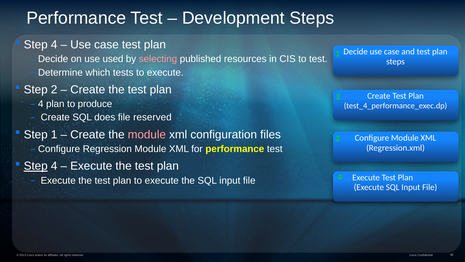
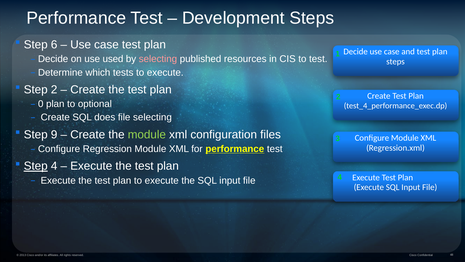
4: 4 -> 6 (54, 45)
4: 4 -> 0 (41, 104)
produce: produce -> optional (95, 104)
file reserved: reserved -> selecting (152, 117)
Step 1: 1 -> 9 (54, 134)
module colour: pink -> light green (147, 134)
performance underline: none -> present (235, 149)
